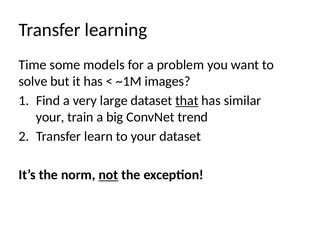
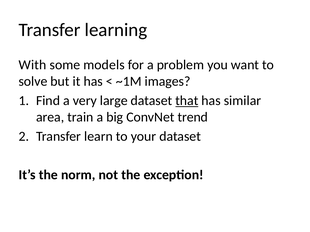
Time: Time -> With (32, 65)
your: your -> area (50, 117)
not underline: present -> none (108, 175)
